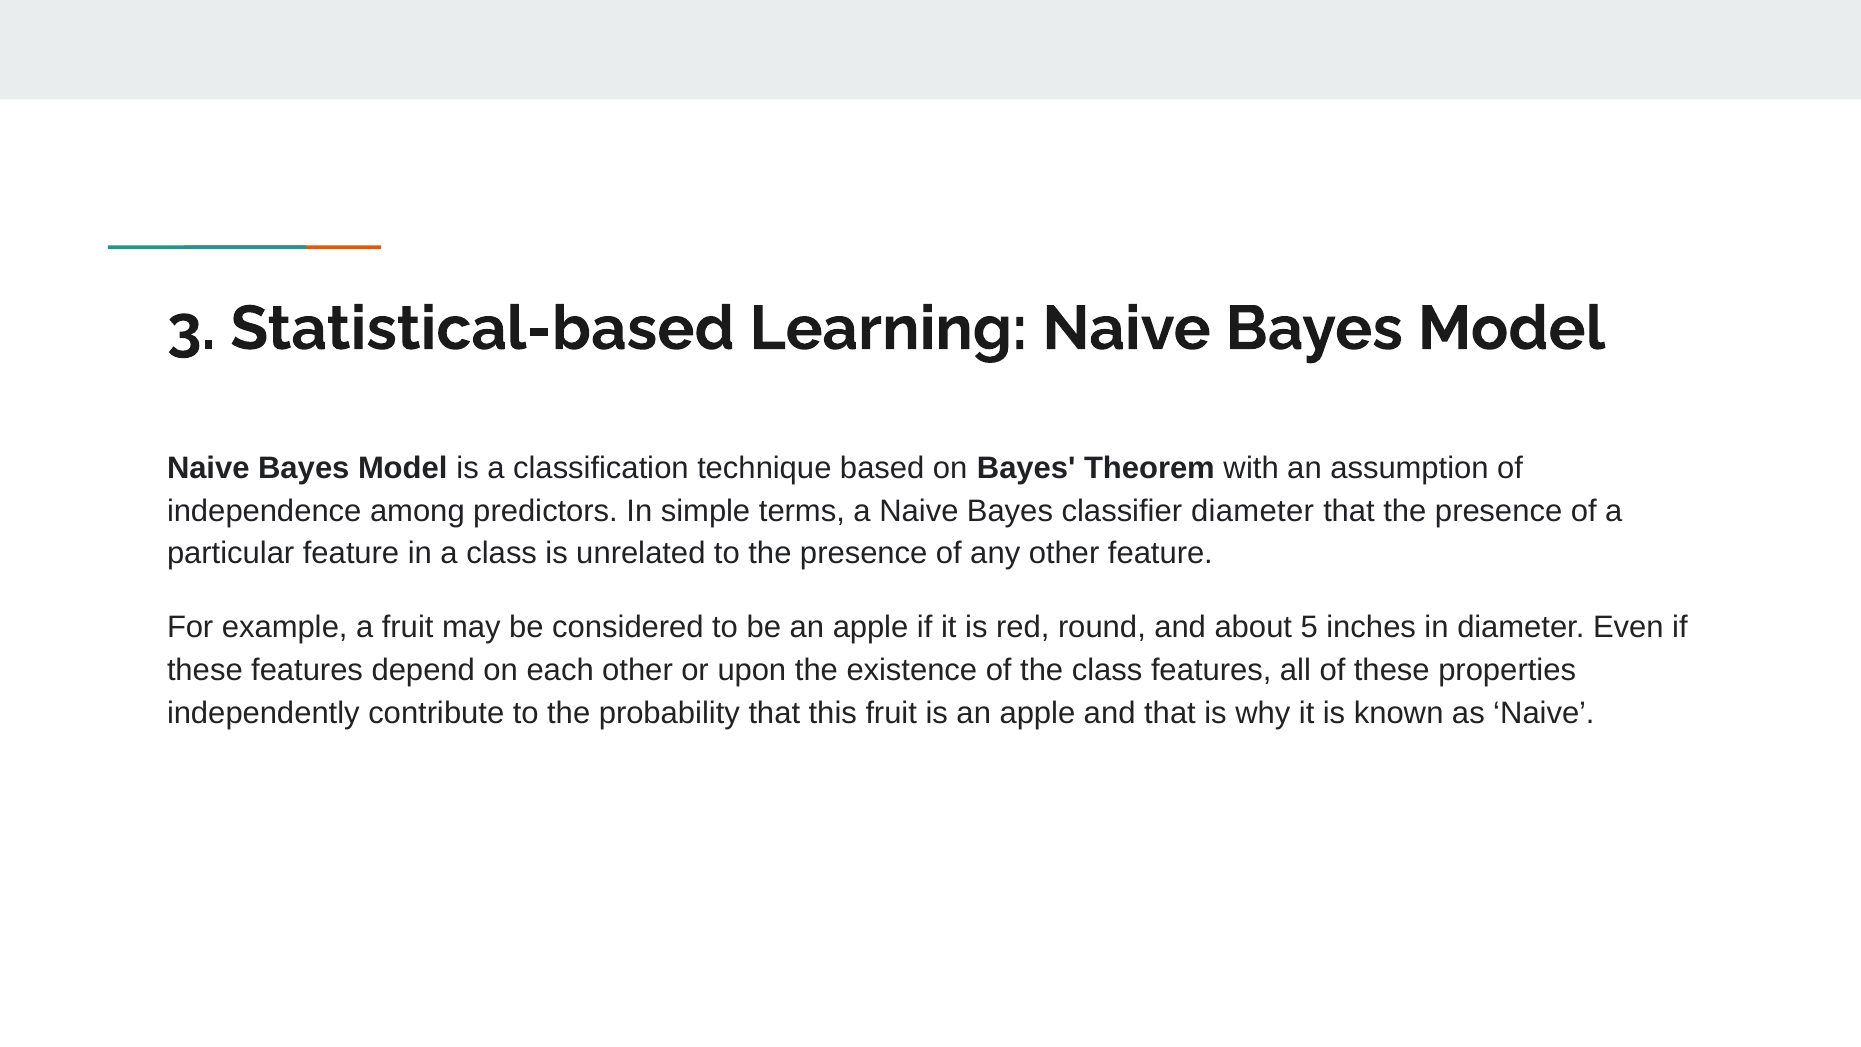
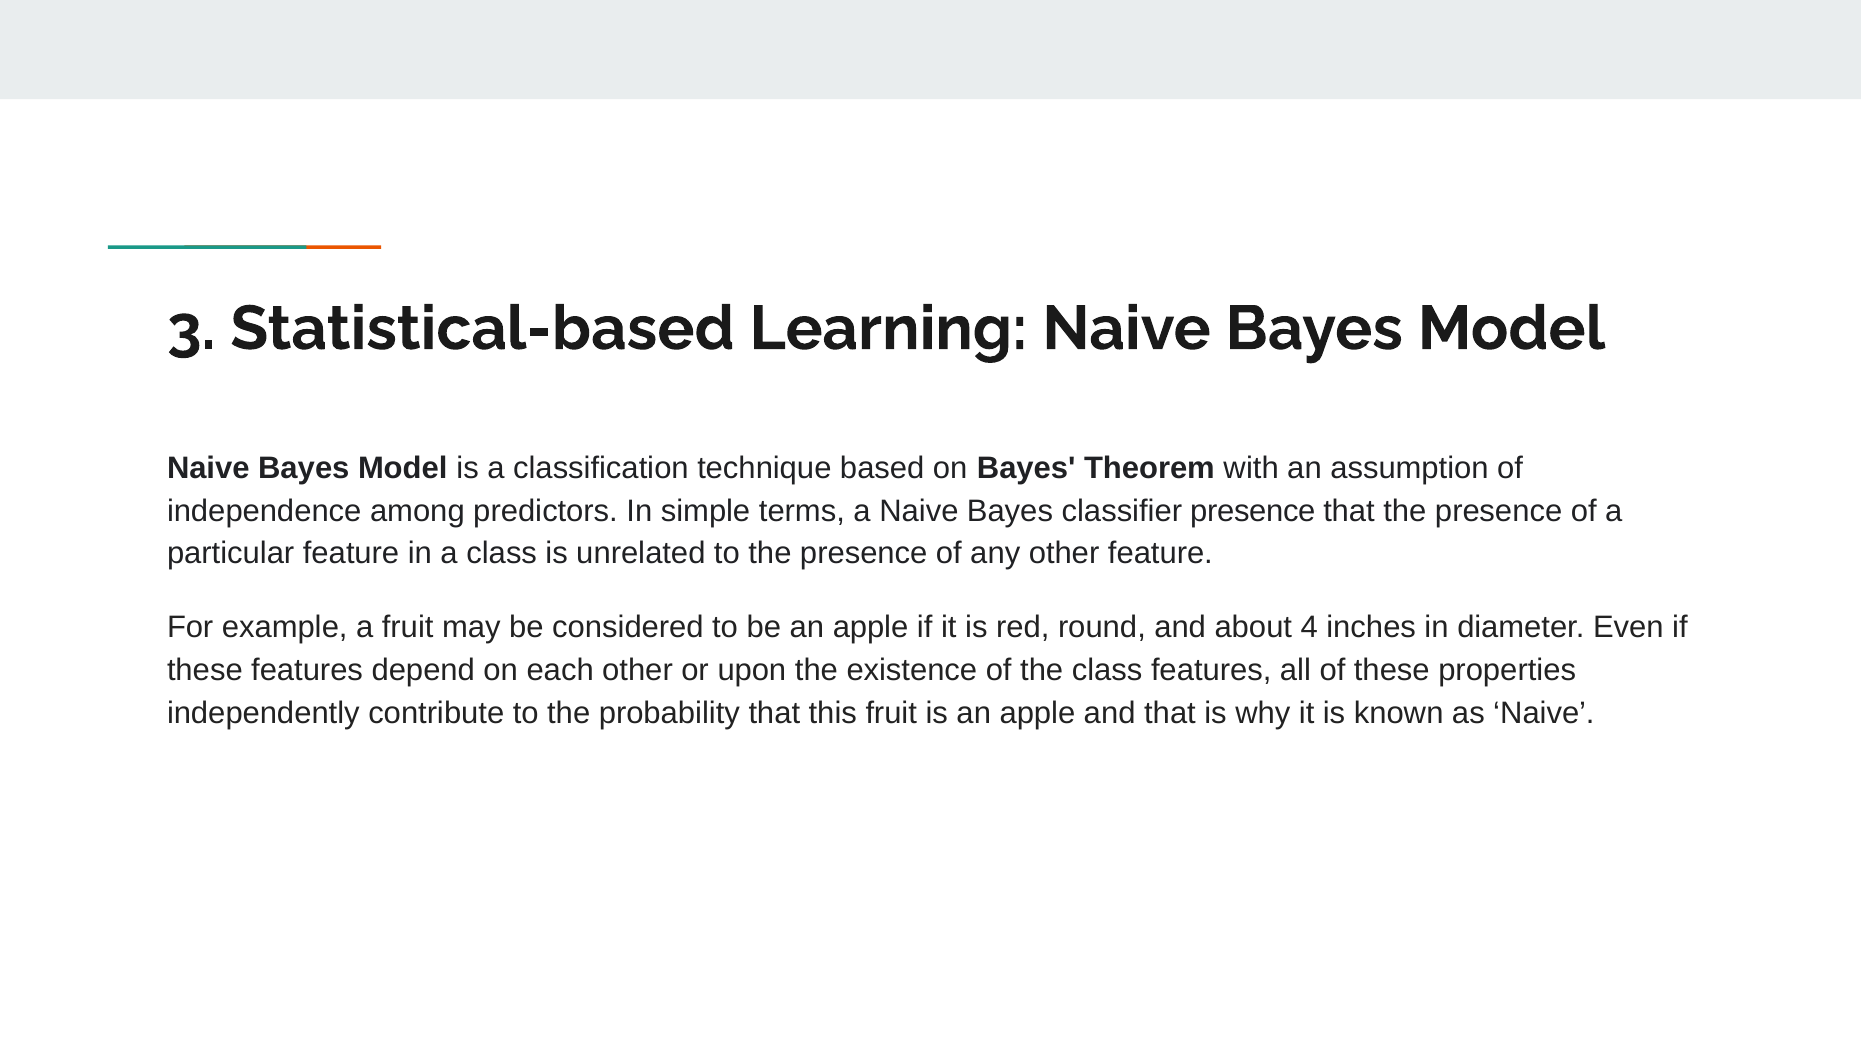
classifier diameter: diameter -> presence (1253, 511)
5: 5 -> 4 (1309, 627)
